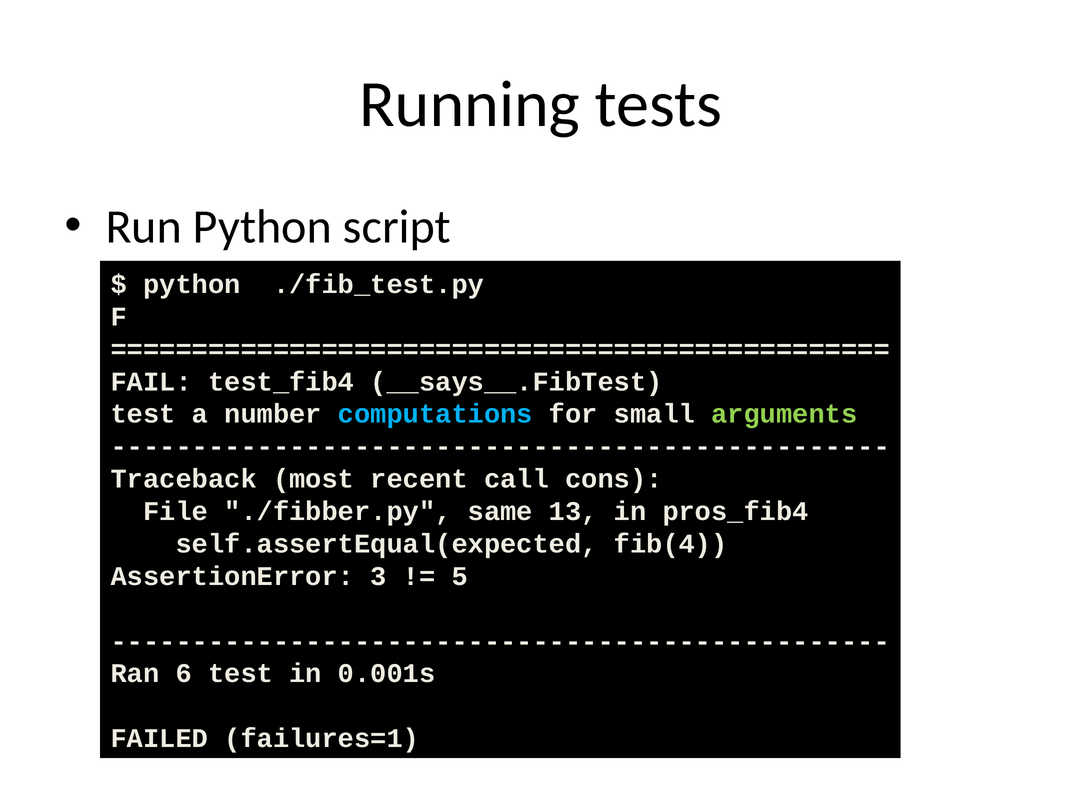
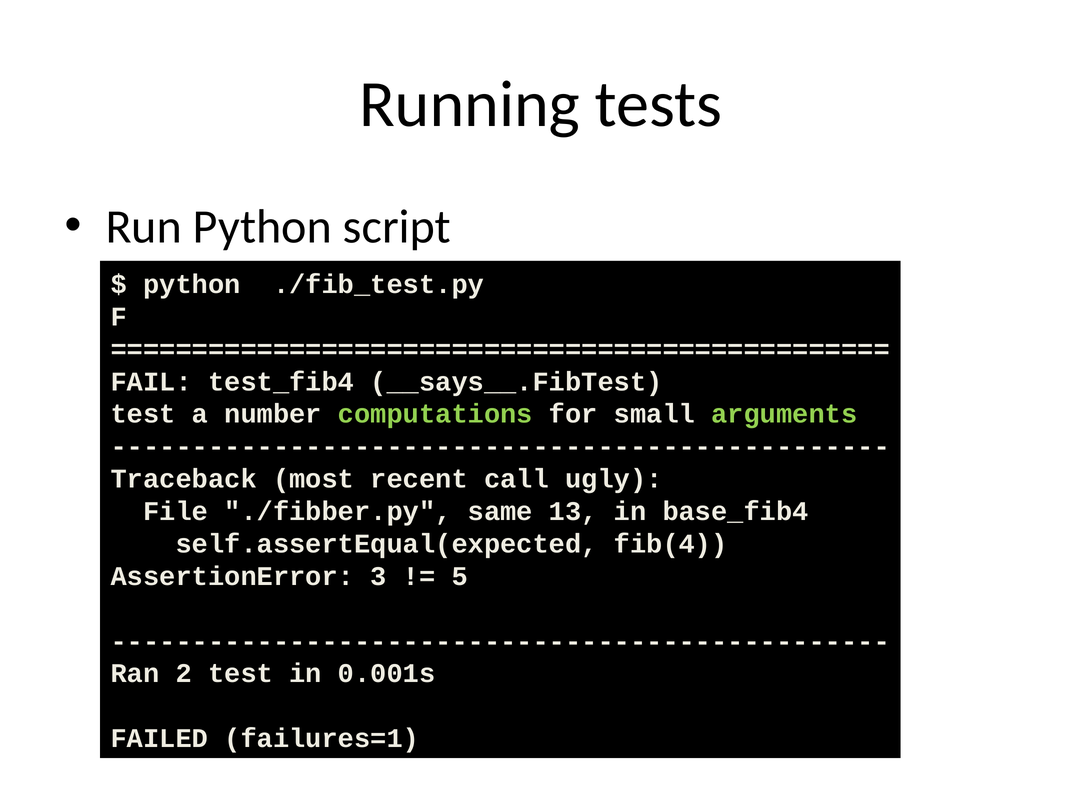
computations colour: light blue -> light green (435, 414)
cons: cons -> ugly (614, 479)
pros_fib4: pros_fib4 -> base_fib4 (736, 512)
6: 6 -> 2 (184, 674)
